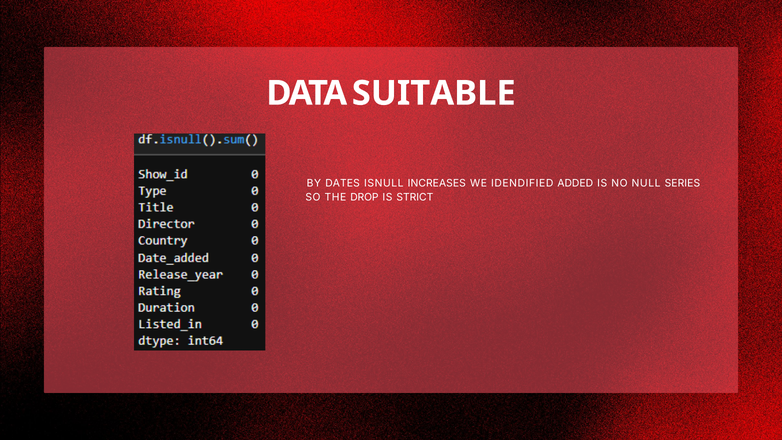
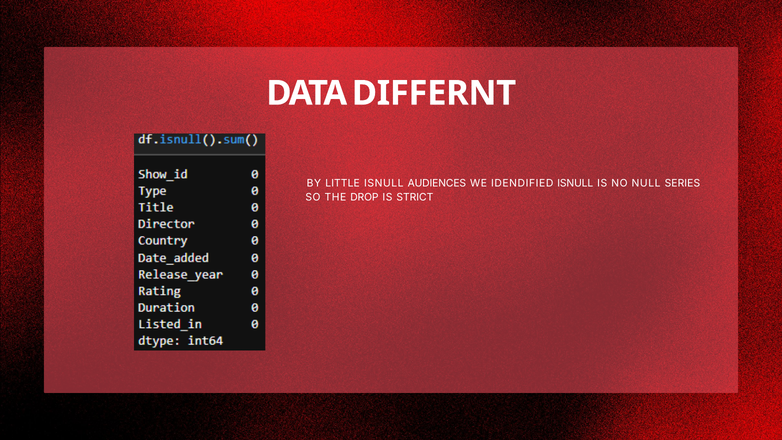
SUITABLE: SUITABLE -> DIFFERNT (434, 93)
DATES: DATES -> LITTLE (343, 183)
INCREASES: INCREASES -> AUDIENCES (437, 183)
IDENDIFIED ADDED: ADDED -> ISNULL (575, 183)
